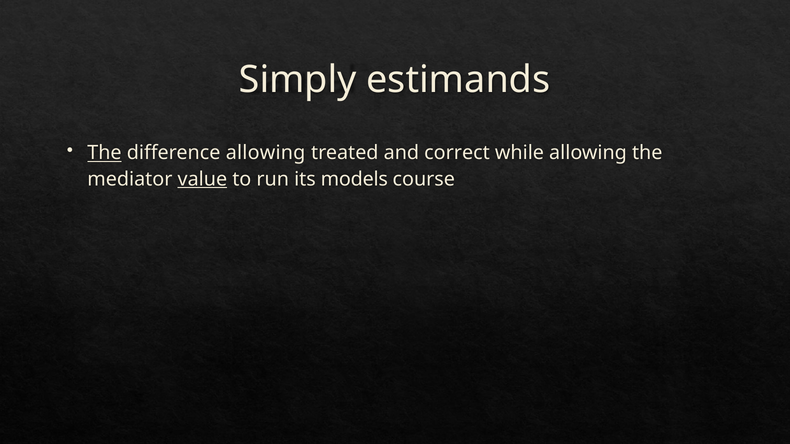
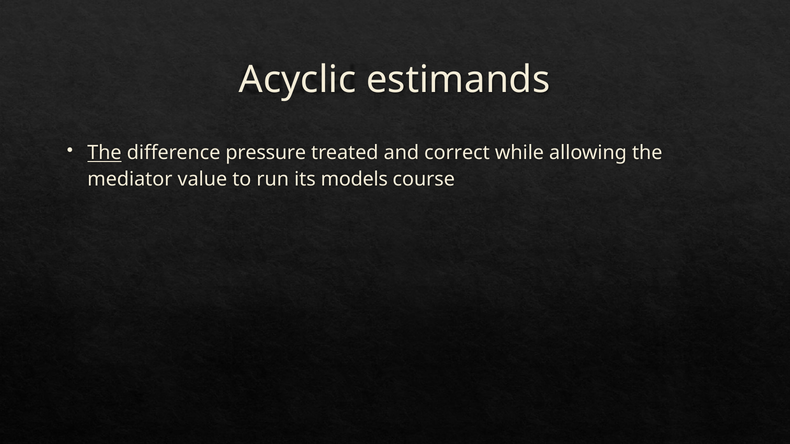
Simply: Simply -> Acyclic (298, 80)
difference allowing: allowing -> pressure (266, 153)
value underline: present -> none (202, 179)
